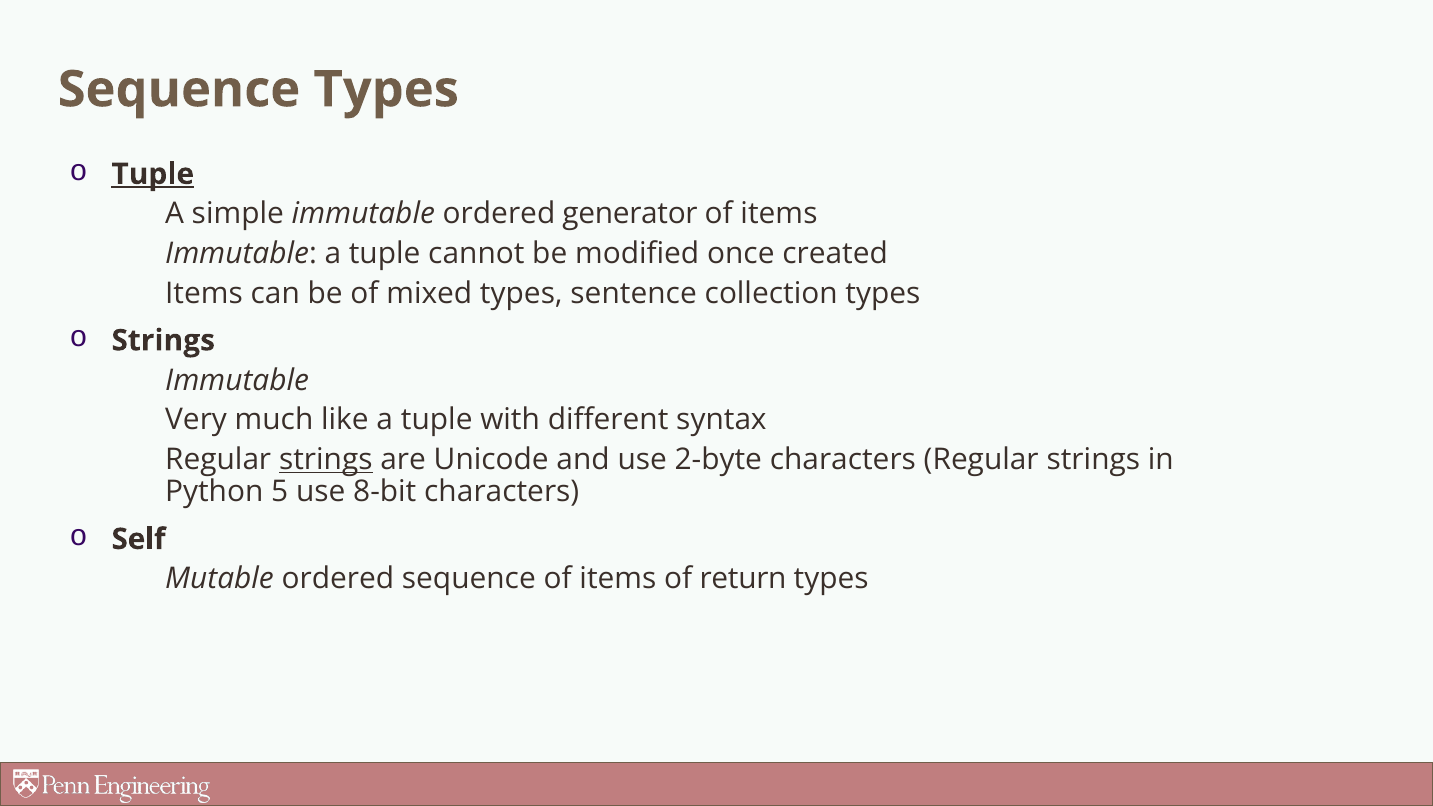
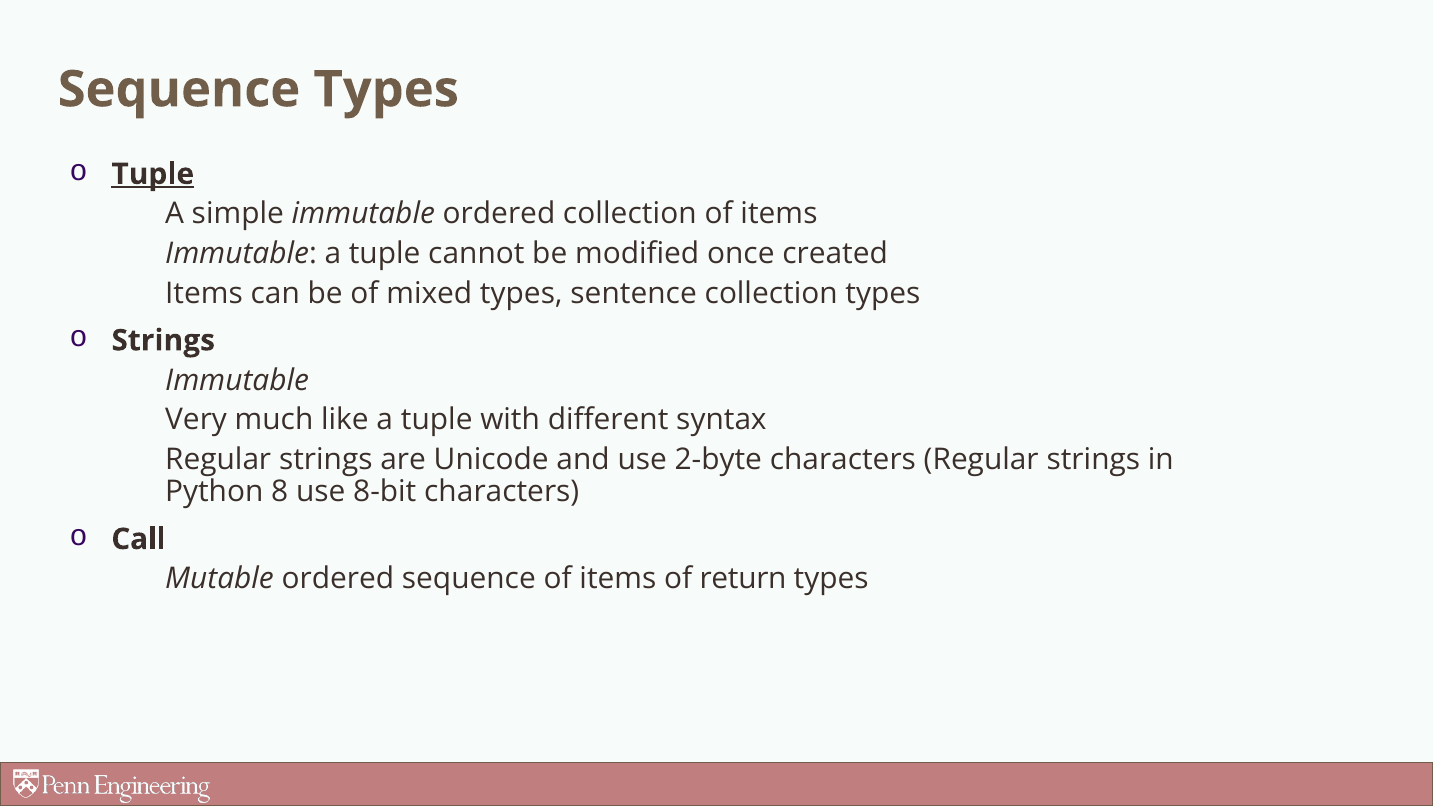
ordered generator: generator -> collection (630, 214)
strings underline: present -> none (326, 460)
5: 5 -> 8 (280, 492)
Self: Self -> Call (139, 539)
